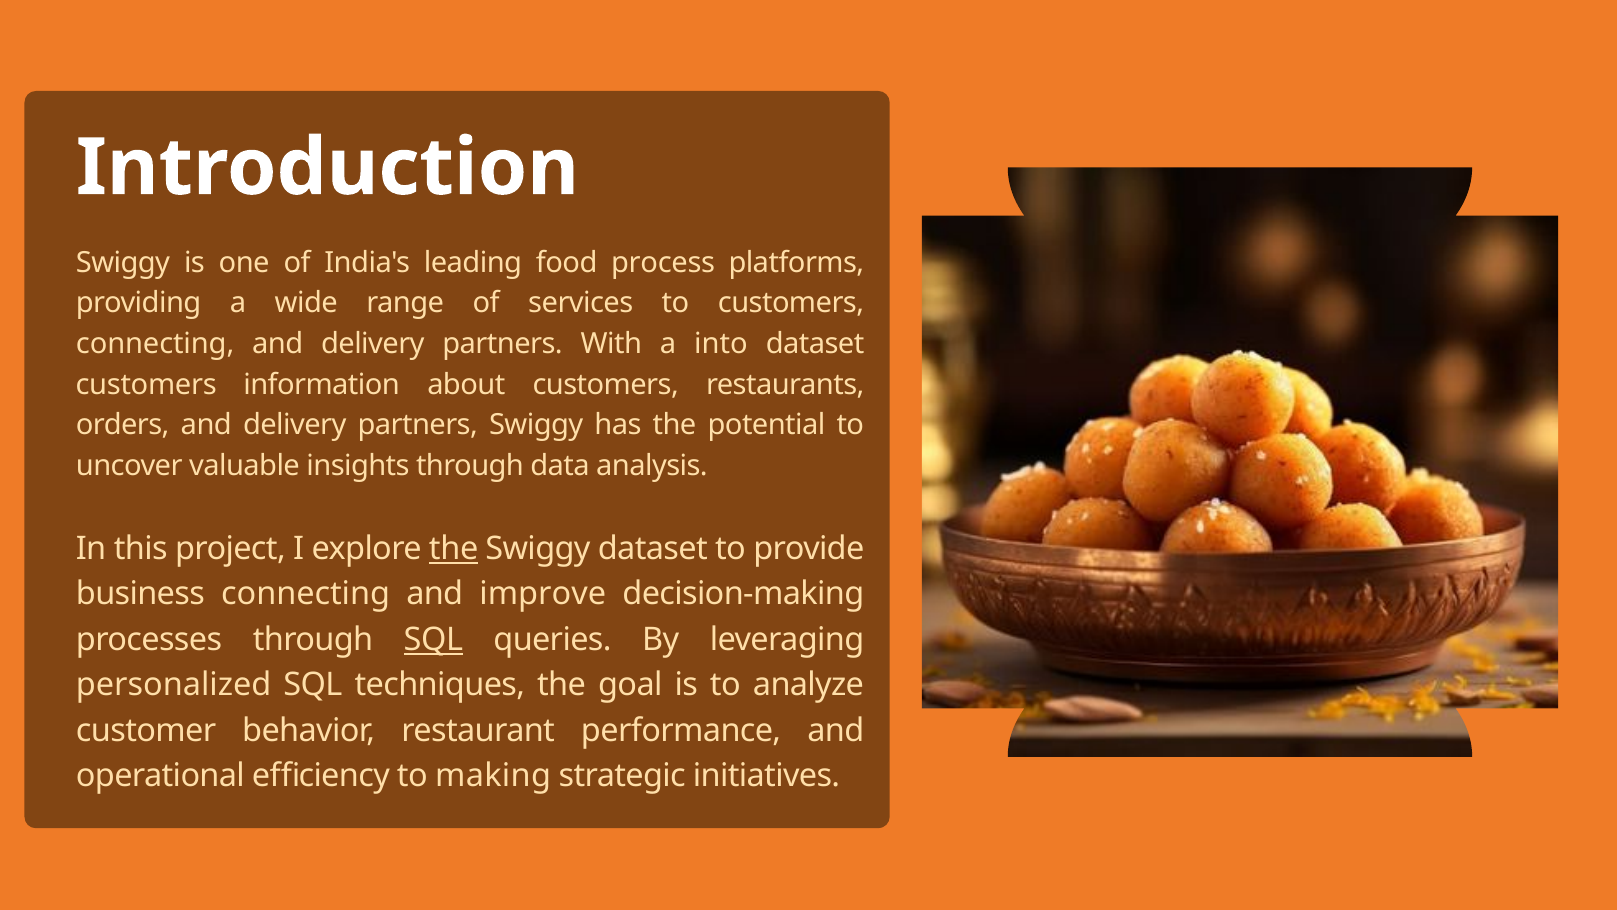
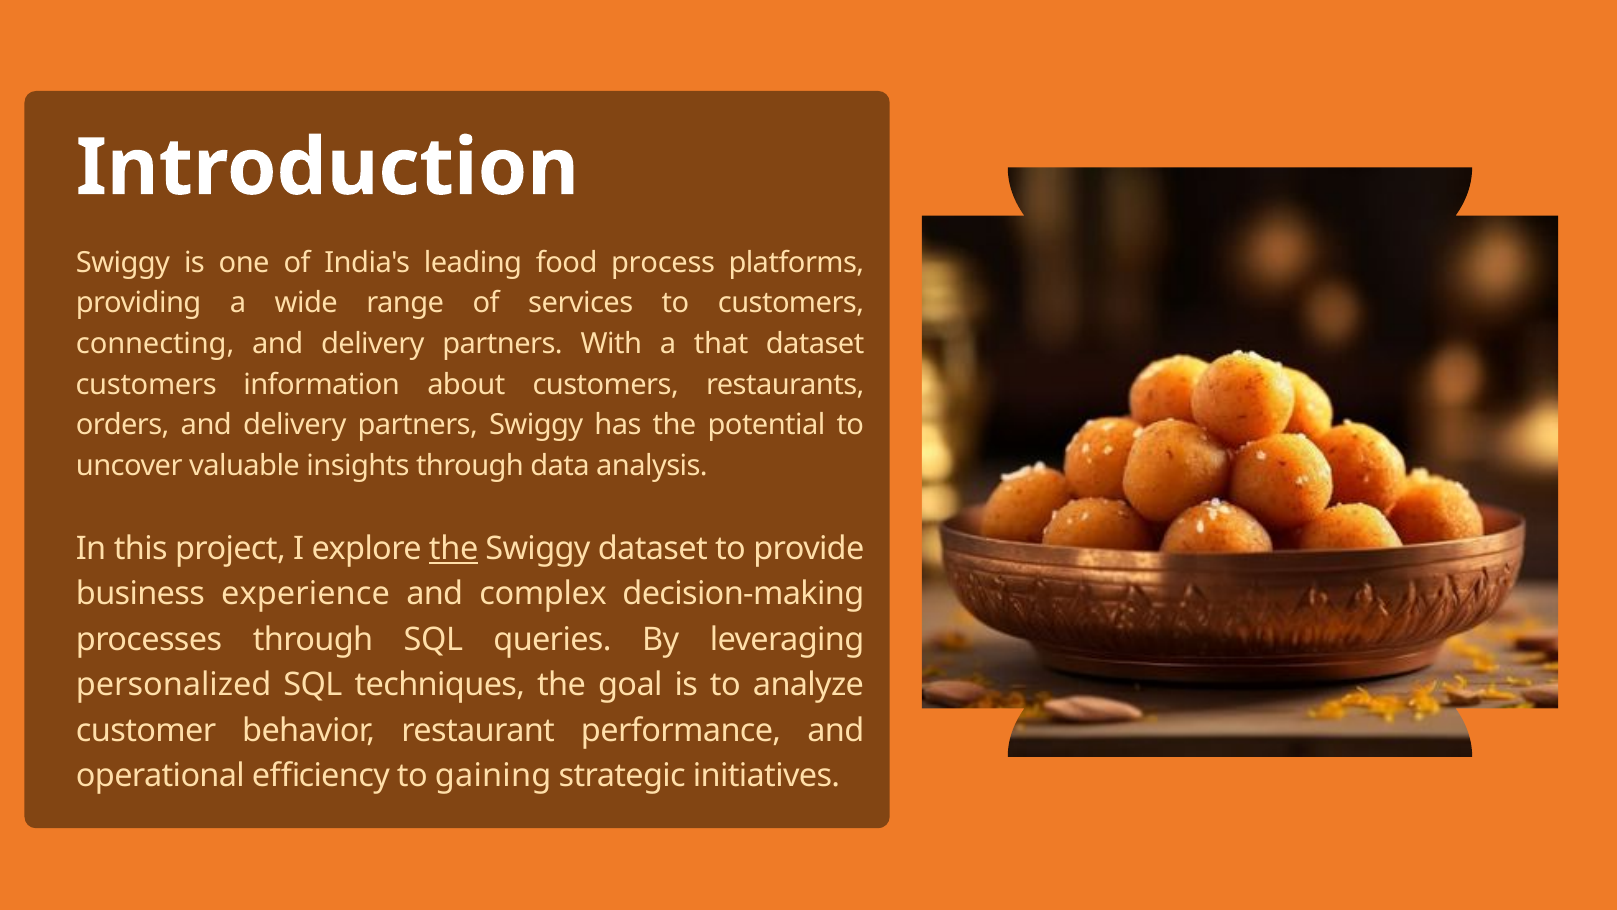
into: into -> that (721, 344)
business connecting: connecting -> experience (306, 594)
improve: improve -> complex (543, 594)
SQL underline: present -> none (433, 639)
making: making -> gaining (493, 776)
